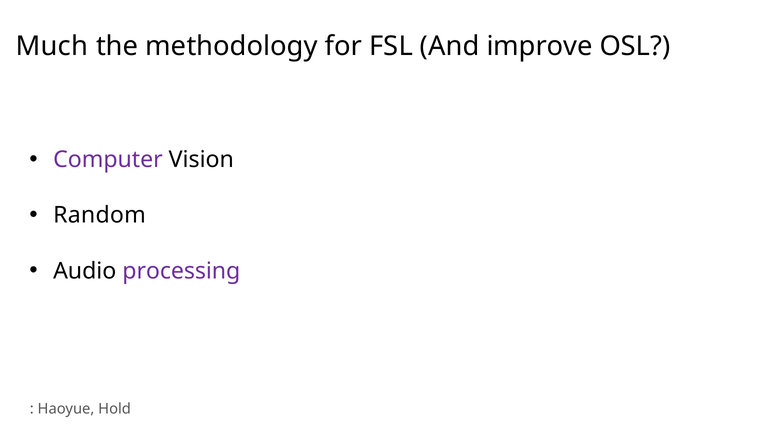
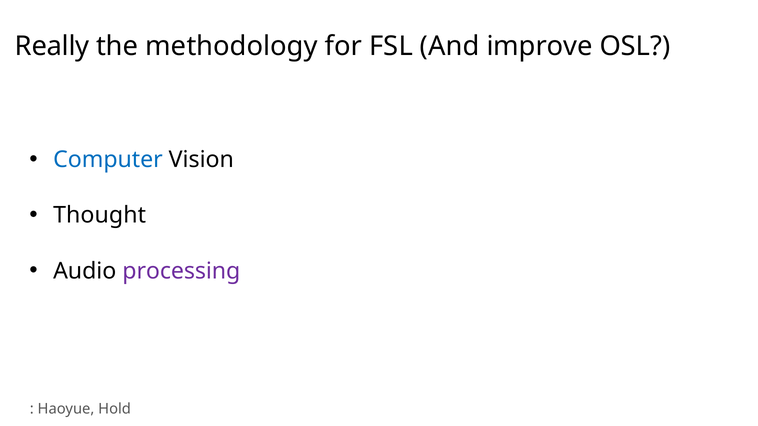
Much: Much -> Really (52, 46)
Computer colour: purple -> blue (108, 160)
Random: Random -> Thought (100, 216)
